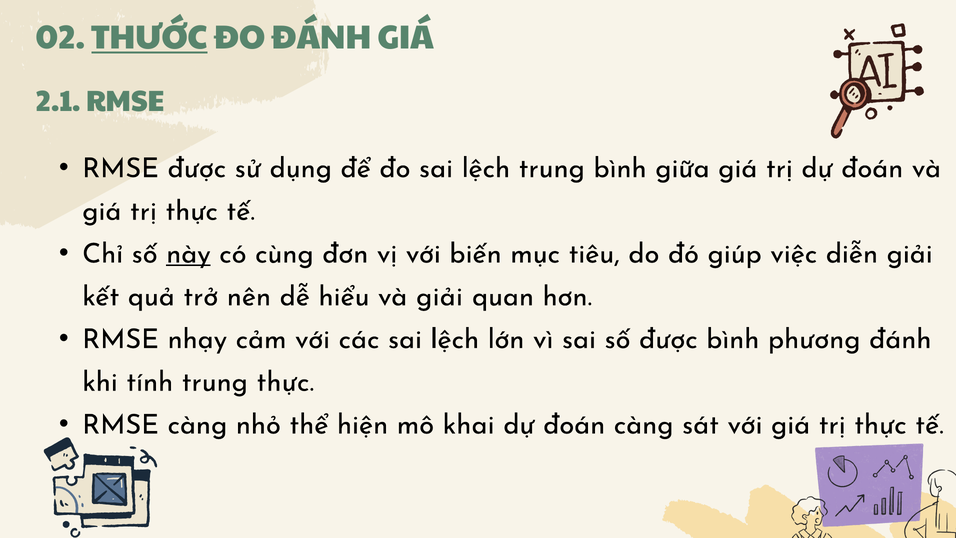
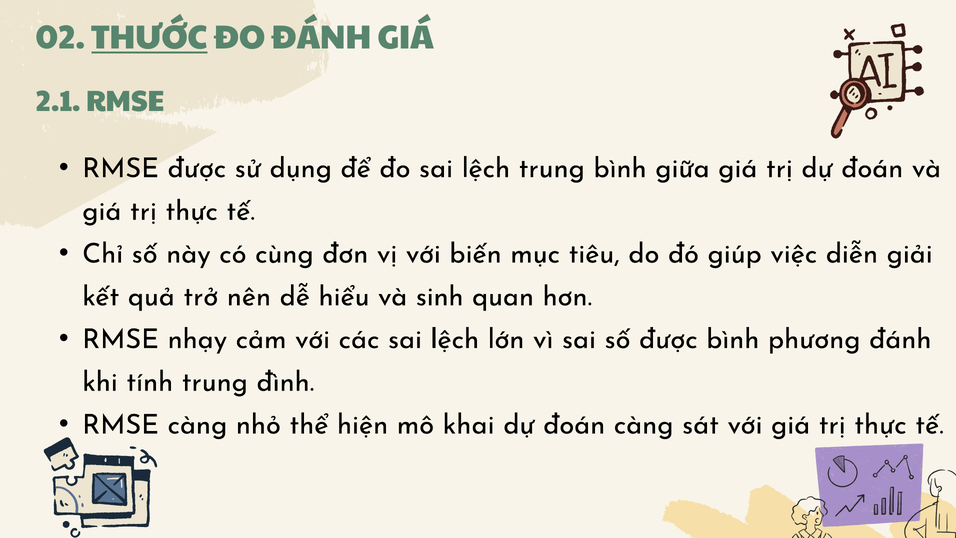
này underline: present -> none (188, 254)
và giải: giải -> sinh (440, 296)
trung thực: thực -> đình (285, 382)
